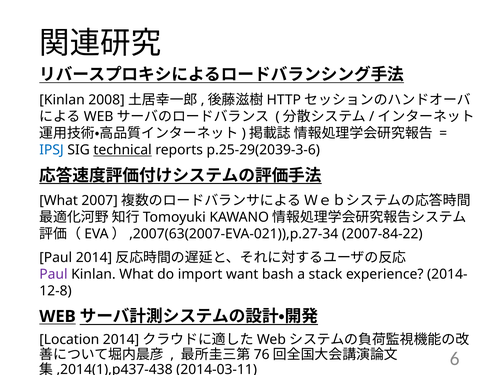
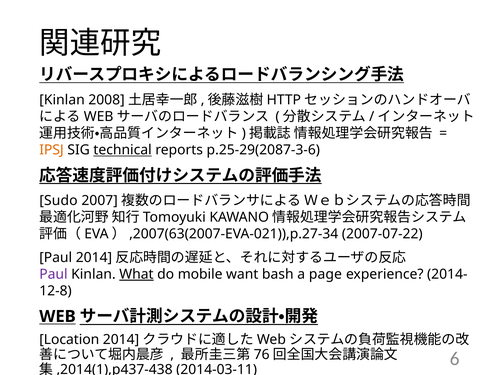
IPSJ colour: blue -> orange (52, 150)
p.25-29(2039-3-6: p.25-29(2039-3-6 -> p.25-29(2087-3-6 (263, 150)
What: What -> Sudo (58, 200)
2007-84-22: 2007-84-22 -> 2007-07-22 (382, 234)
What underline: none -> present (136, 274)
import: import -> mobile (200, 274)
stack: stack -> page (325, 274)
